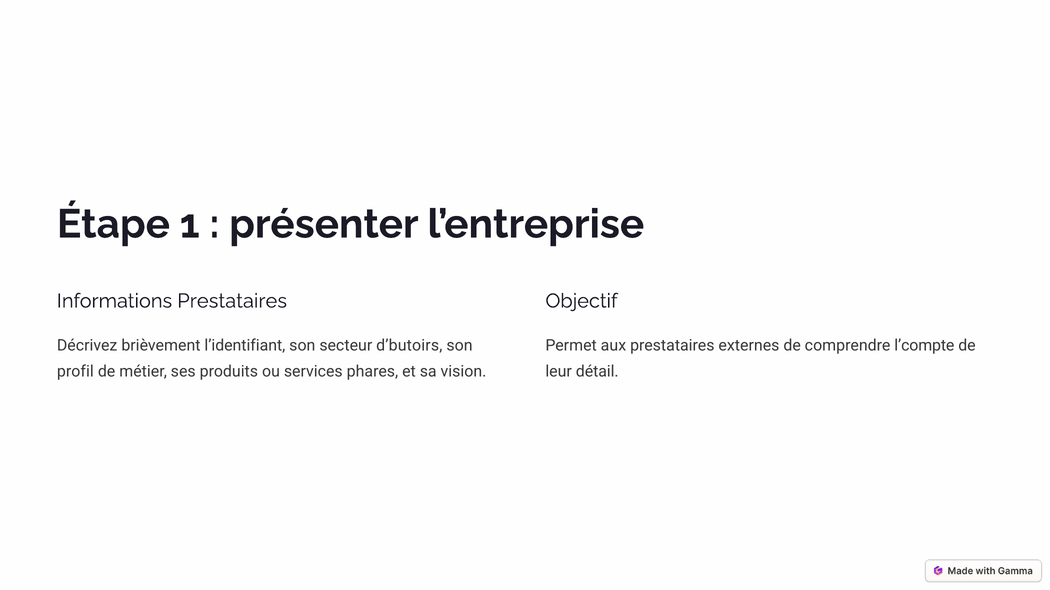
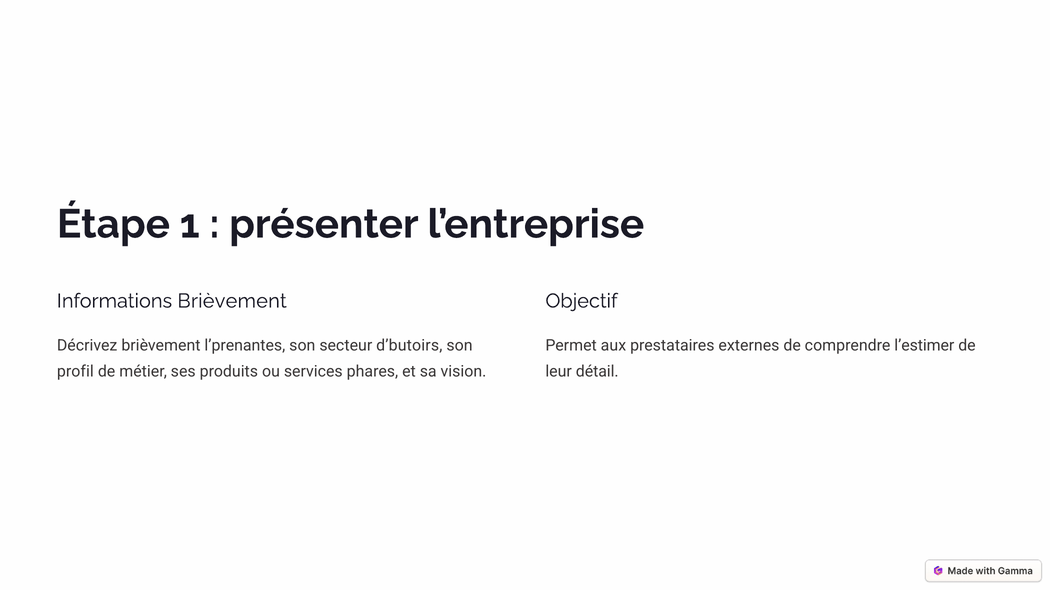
Informations Prestataires: Prestataires -> Brièvement (232, 301)
l’identifiant: l’identifiant -> l’prenantes (245, 346)
l’compte: l’compte -> l’estimer (924, 346)
